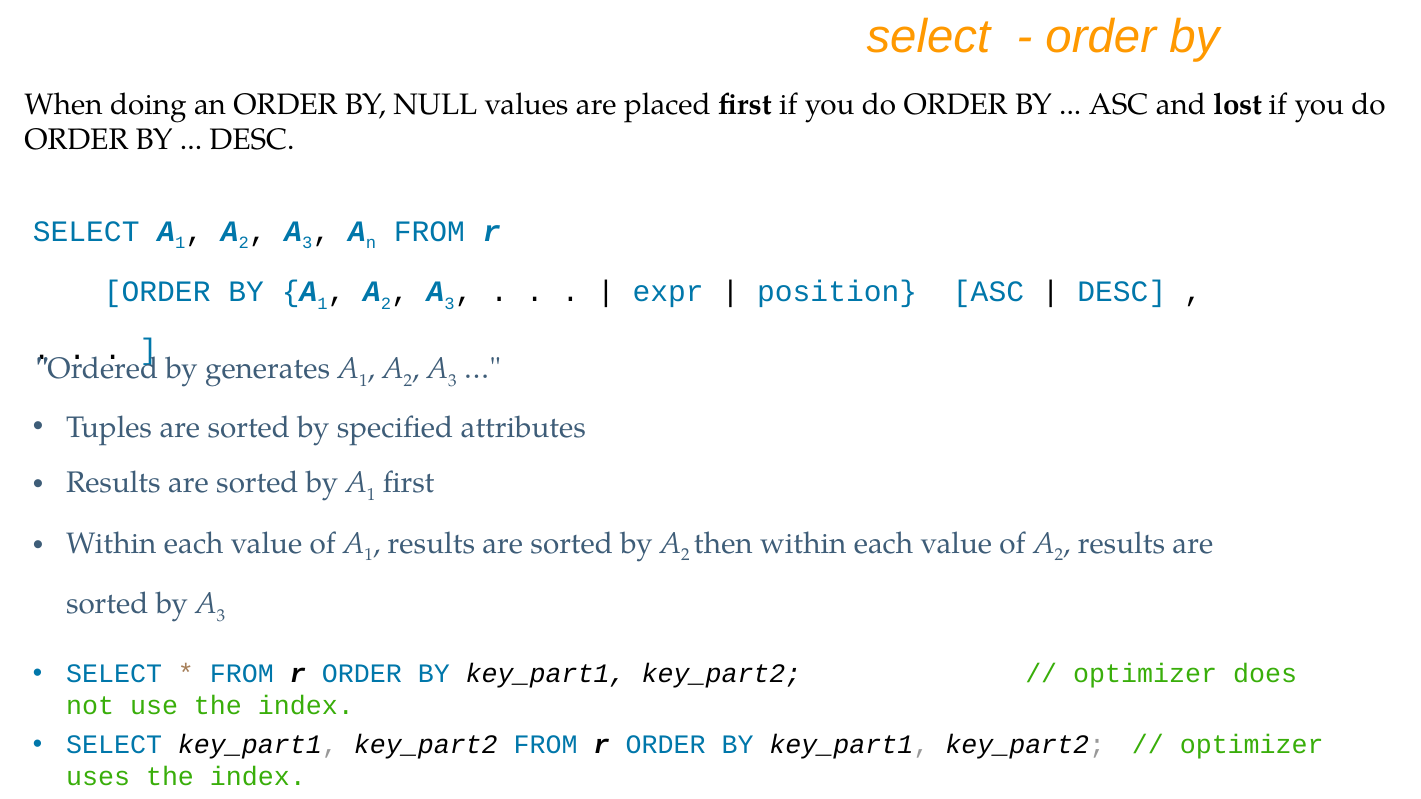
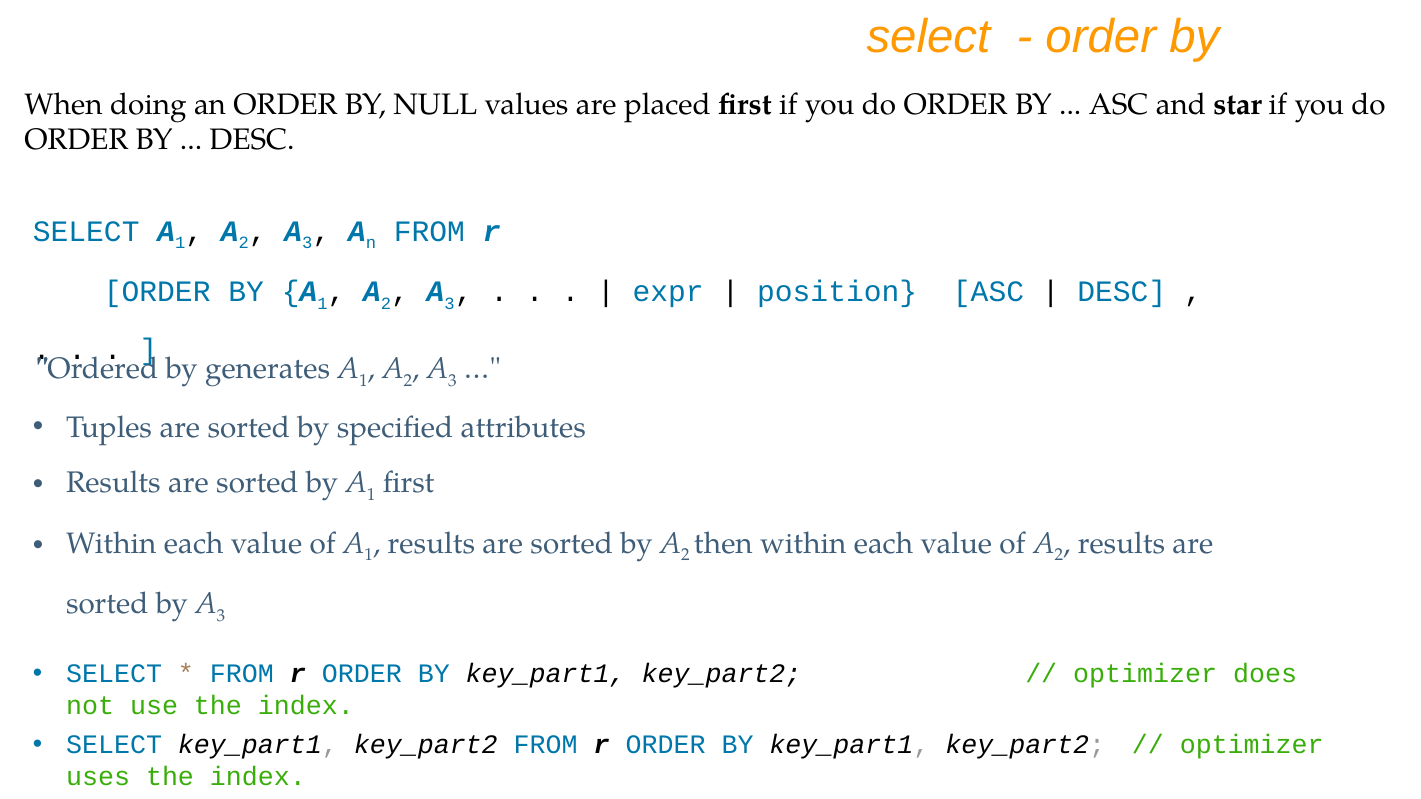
lost: lost -> star (1238, 104)
